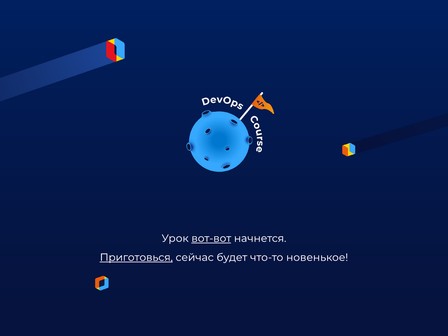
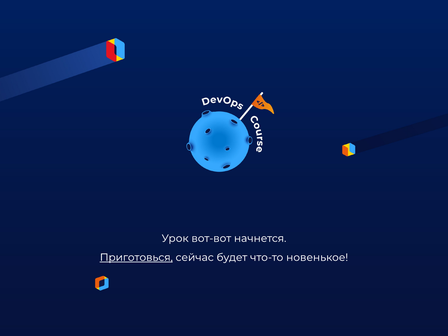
вот-вот underline: present -> none (211, 238)
